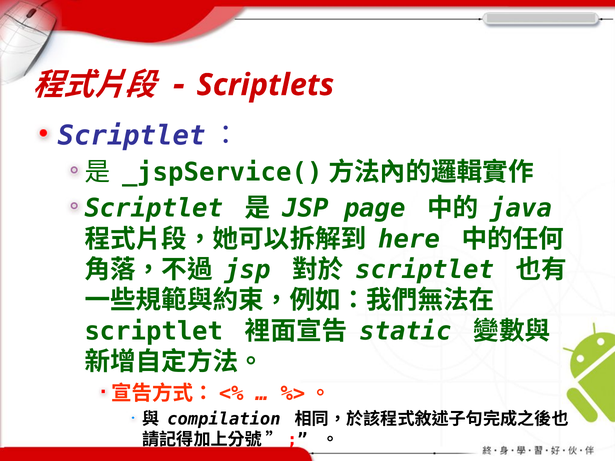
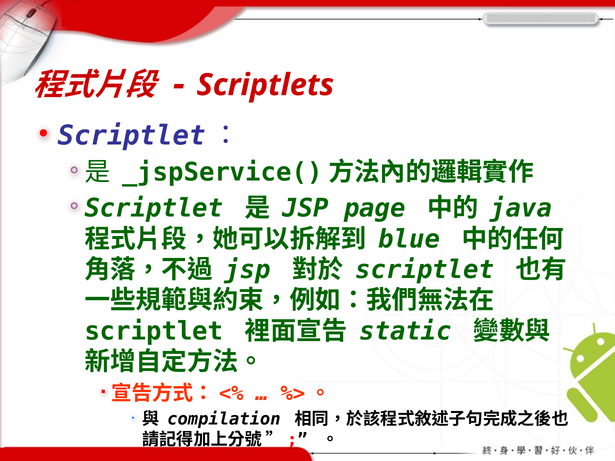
here: here -> blue (409, 239)
